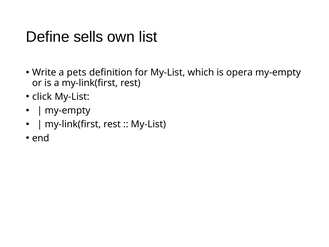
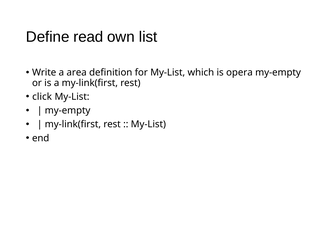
sells: sells -> read (88, 37)
pets: pets -> area (77, 72)
